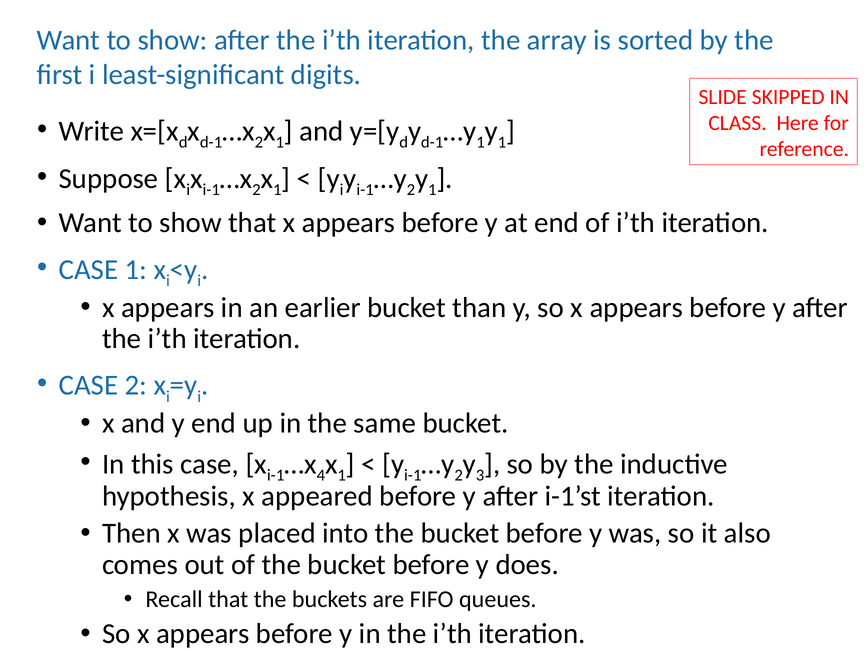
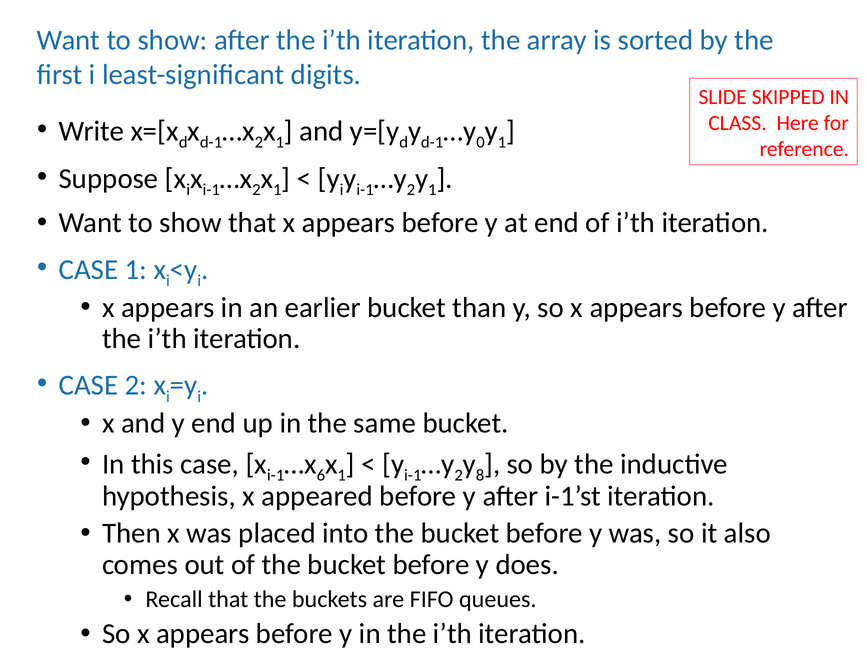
1: 1 -> 0 (481, 142)
4: 4 -> 6 (321, 475)
3: 3 -> 8 (480, 475)
